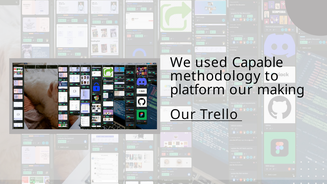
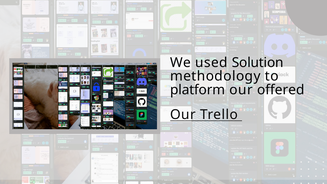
Capable: Capable -> Solution (258, 63)
making: making -> offered (281, 90)
